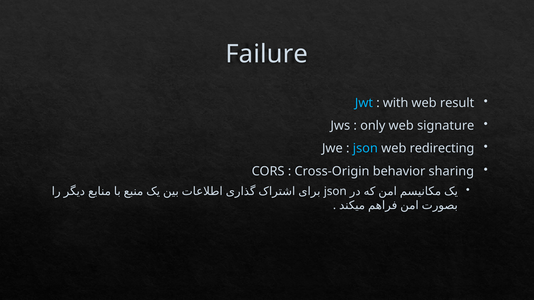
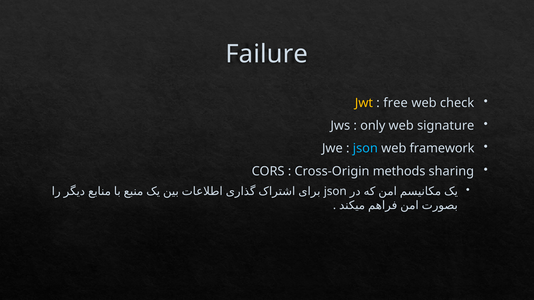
Jwt colour: light blue -> yellow (364, 103)
with: with -> free (396, 103)
result: result -> check (457, 103)
redirecting: redirecting -> framework (442, 149)
behavior: behavior -> methods (399, 171)
